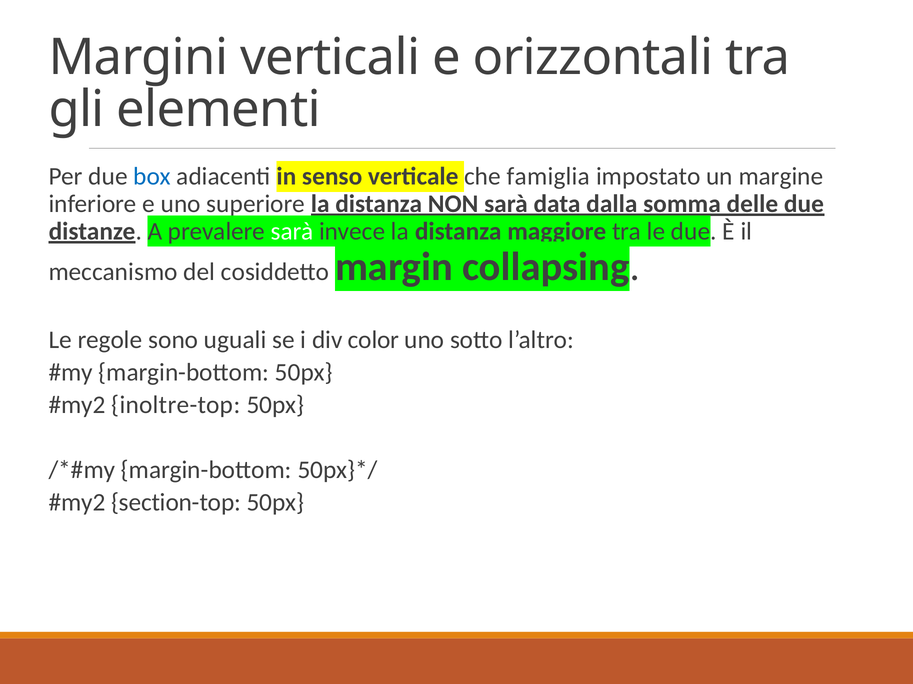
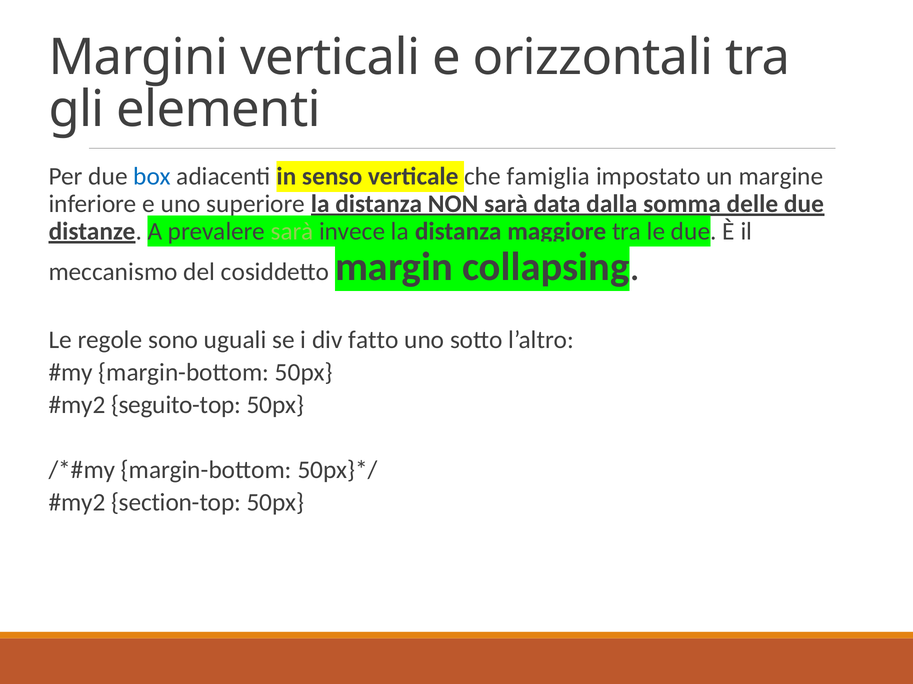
sarà colour: white -> light green (292, 232)
color: color -> fatto (373, 340)
inoltre-top: inoltre-top -> seguito-top (176, 405)
